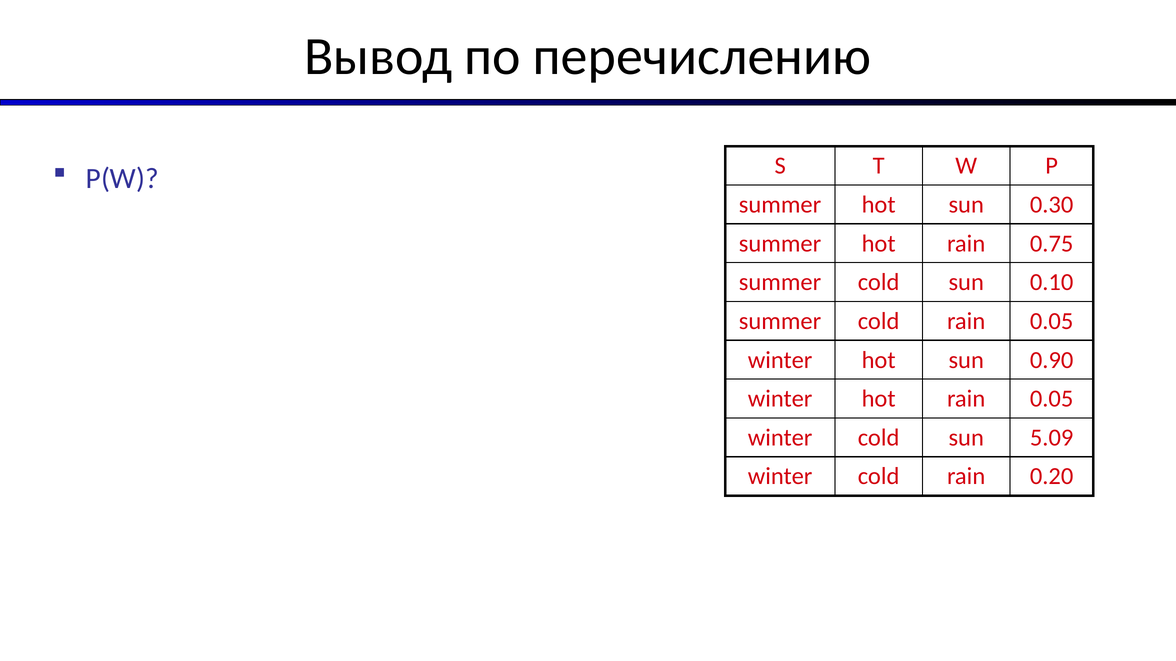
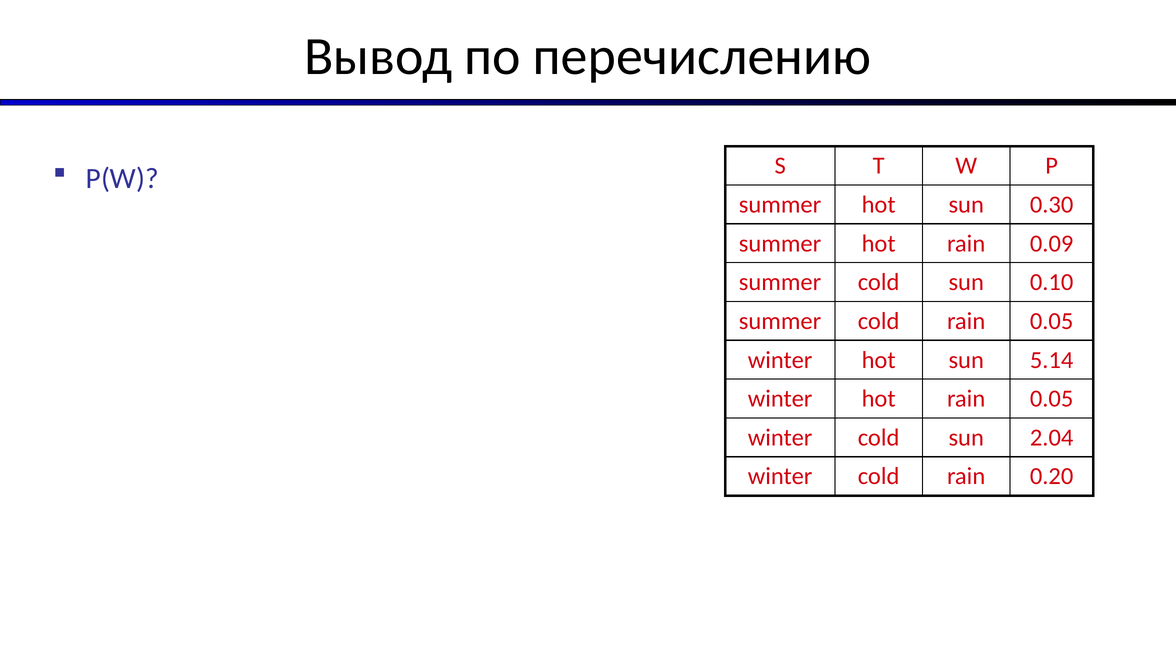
0.75: 0.75 -> 0.09 (1052, 244)
0.90: 0.90 -> 5.14 (1052, 360)
5.09: 5.09 -> 2.04 (1052, 438)
